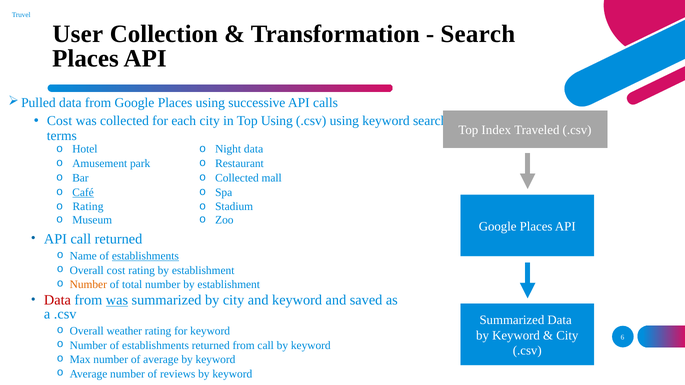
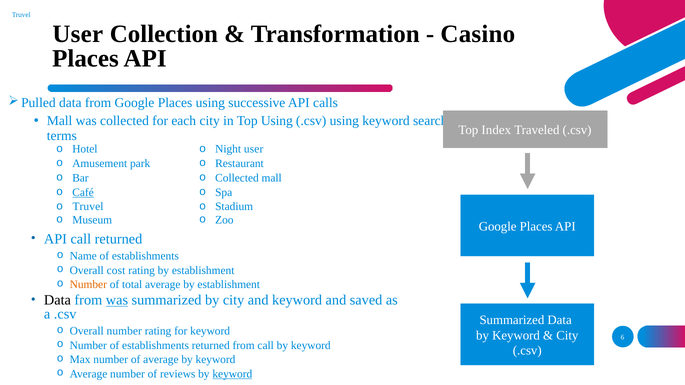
Search: Search -> Casino (478, 34)
Cost: Cost -> Mall (60, 121)
Night data: data -> user (254, 149)
Rating: Rating -> Truvel (88, 207)
establishments underline: present -> none (145, 256)
total number: number -> average (163, 285)
Data colour: red -> black (57, 300)
Overall weather: weather -> number (124, 331)
keyword underline: none -> present (232, 374)
